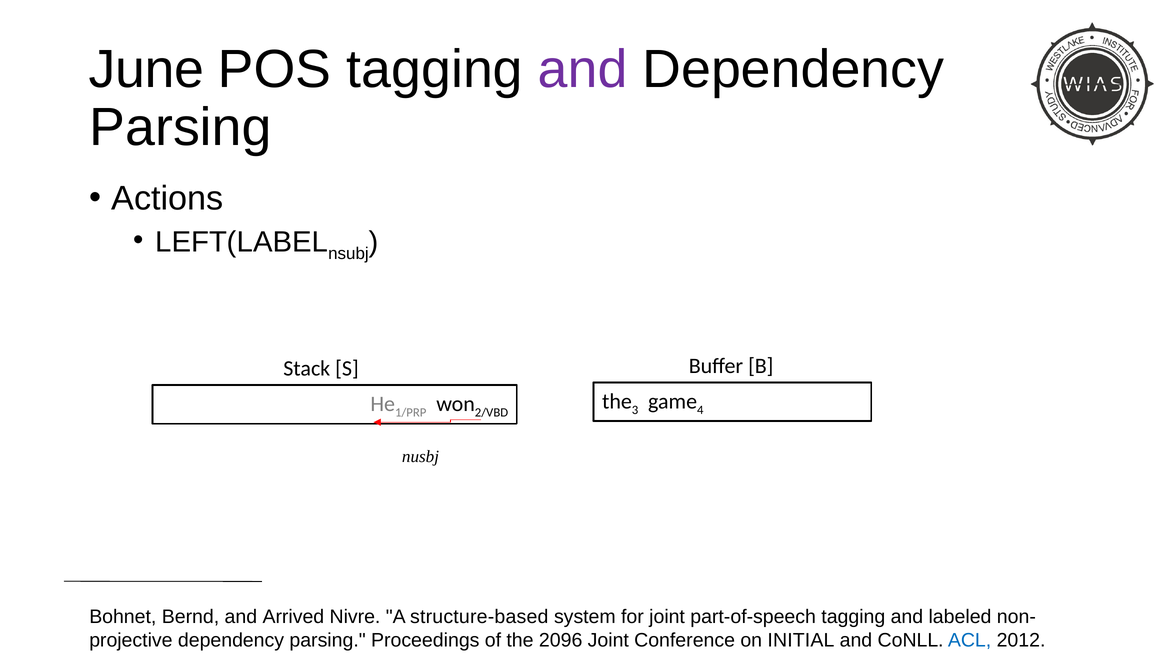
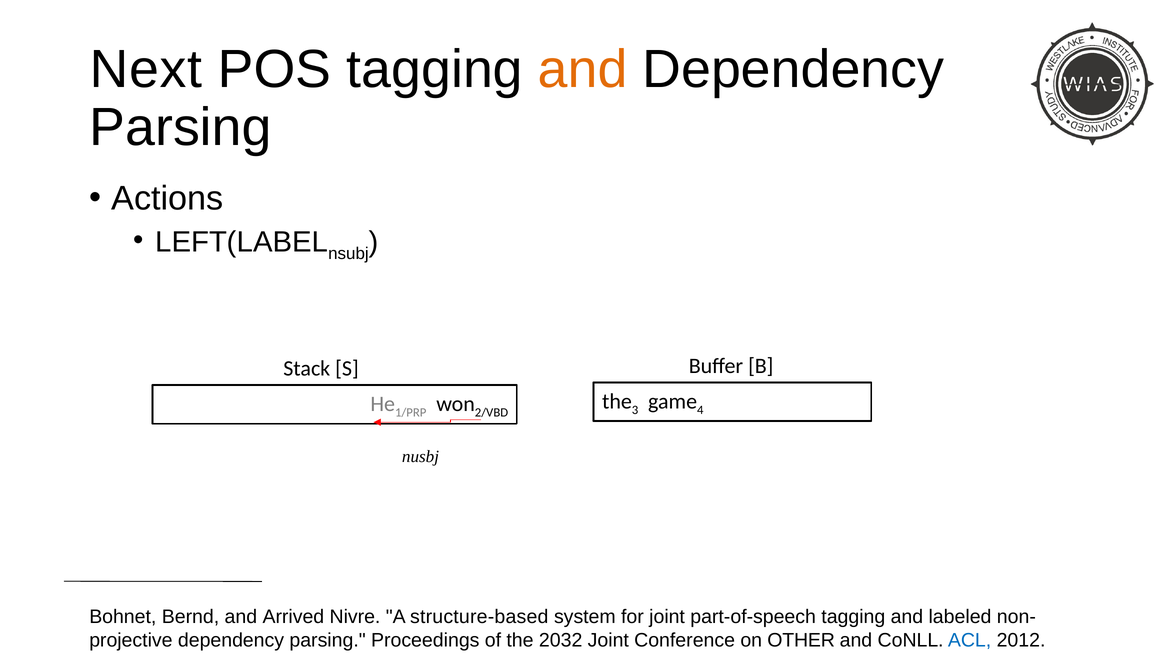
June: June -> Next (146, 70)
and colour: purple -> orange (583, 70)
2096: 2096 -> 2032 (561, 640)
INITIAL: INITIAL -> OTHER (801, 640)
